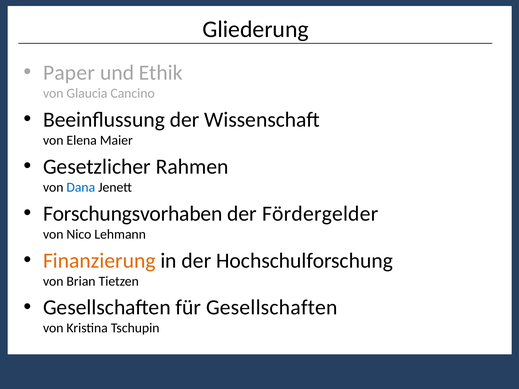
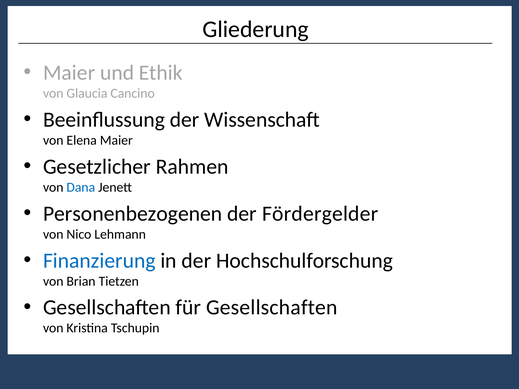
Paper: Paper -> Maier (69, 73)
Forschungsvorhaben: Forschungsvorhaben -> Personenbezogenen (133, 214)
Finanzierung colour: orange -> blue (99, 261)
